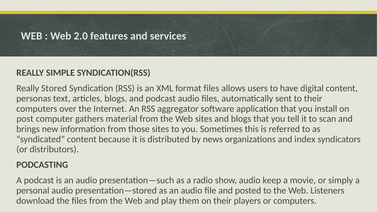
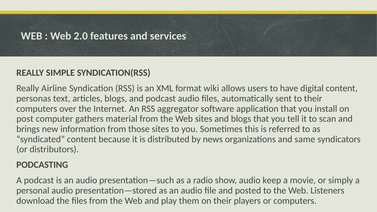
Stored: Stored -> Airline (54, 88)
format files: files -> wiki (211, 88)
index: index -> same (305, 139)
